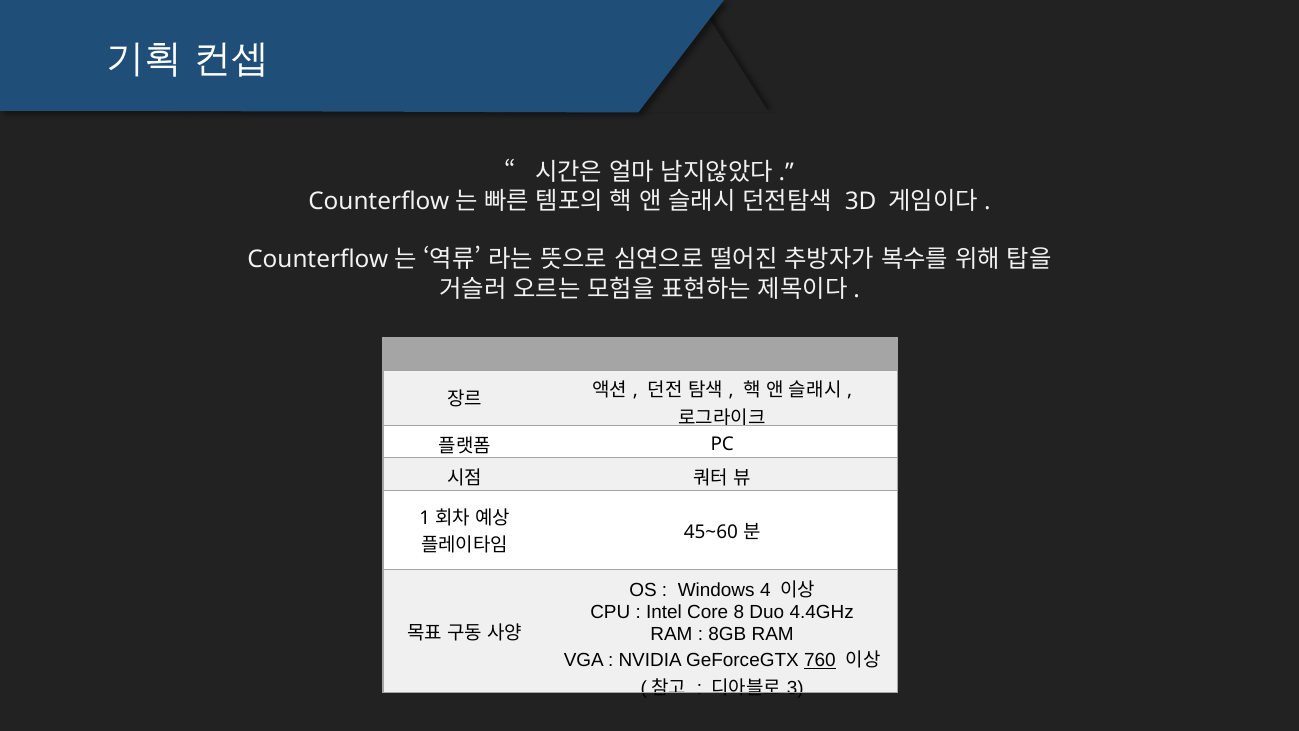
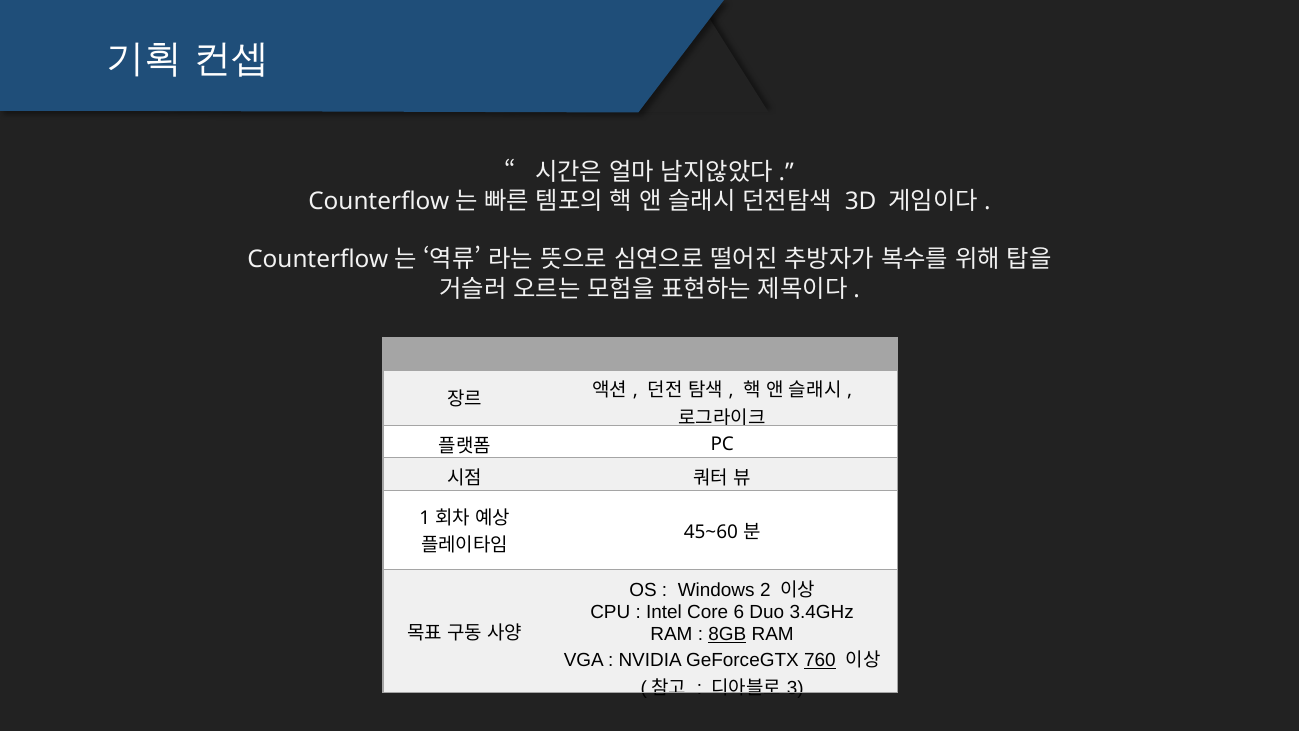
4: 4 -> 2 (765, 590)
8: 8 -> 6 (739, 612)
4.4GHz: 4.4GHz -> 3.4GHz (822, 612)
8GB underline: none -> present (727, 634)
